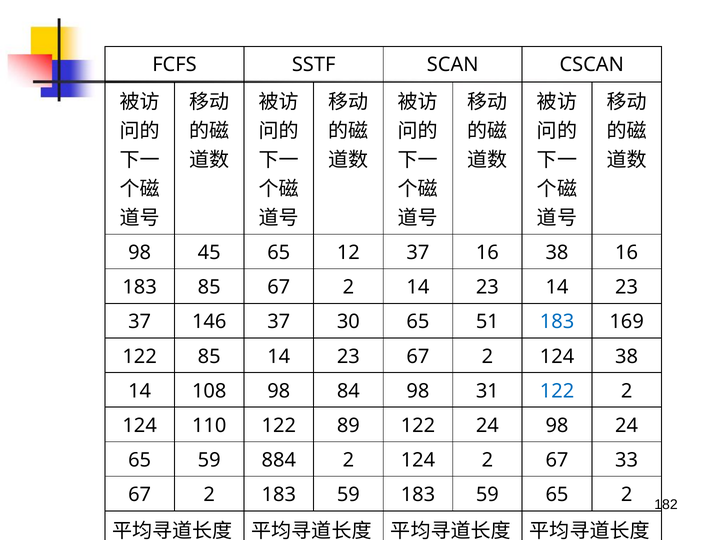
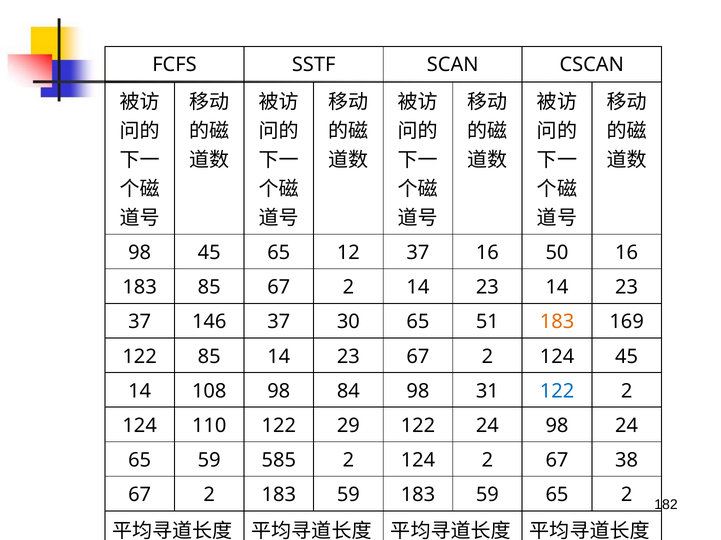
16 38: 38 -> 50 (557, 253)
183 colour: blue -> orange (557, 322)
124 38: 38 -> 45 (627, 357)
89: 89 -> 29 (348, 426)
884: 884 -> 585 (279, 461)
33: 33 -> 38 (627, 461)
